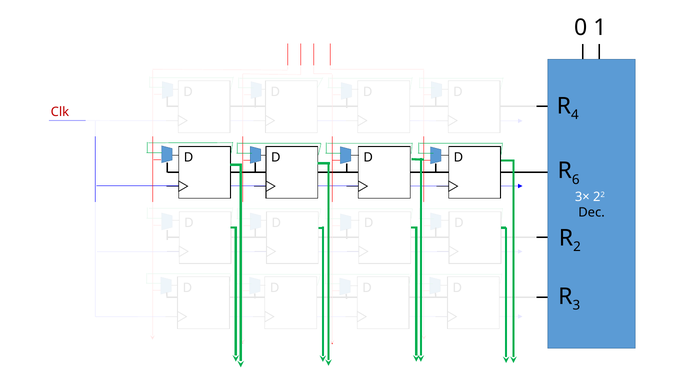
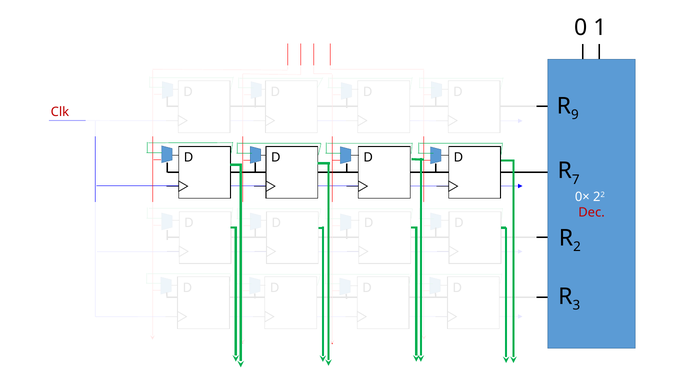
4: 4 -> 9 (575, 115)
6: 6 -> 7 (576, 180)
3×: 3× -> 0× (582, 197)
Dec colour: black -> red (592, 213)
